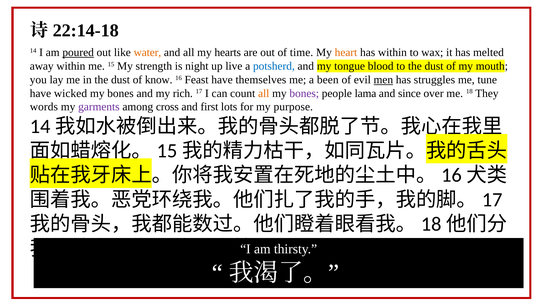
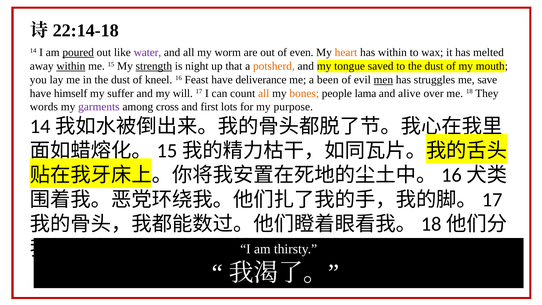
water colour: orange -> purple (147, 53)
hearts: hearts -> worm (228, 53)
time: time -> even (302, 53)
within underline: none -> present (71, 66)
strength underline: none -> present (154, 66)
live: live -> that (234, 66)
potsherd colour: blue -> orange (274, 66)
blood: blood -> saved (381, 66)
know: know -> kneel (159, 80)
themselves: themselves -> deliverance (261, 80)
tune: tune -> save (487, 80)
wicked: wicked -> himself (71, 93)
bones: bones -> suffer (121, 93)
rich: rich -> will (183, 93)
bones colour: purple -> orange (304, 93)
since: since -> alive (409, 93)
